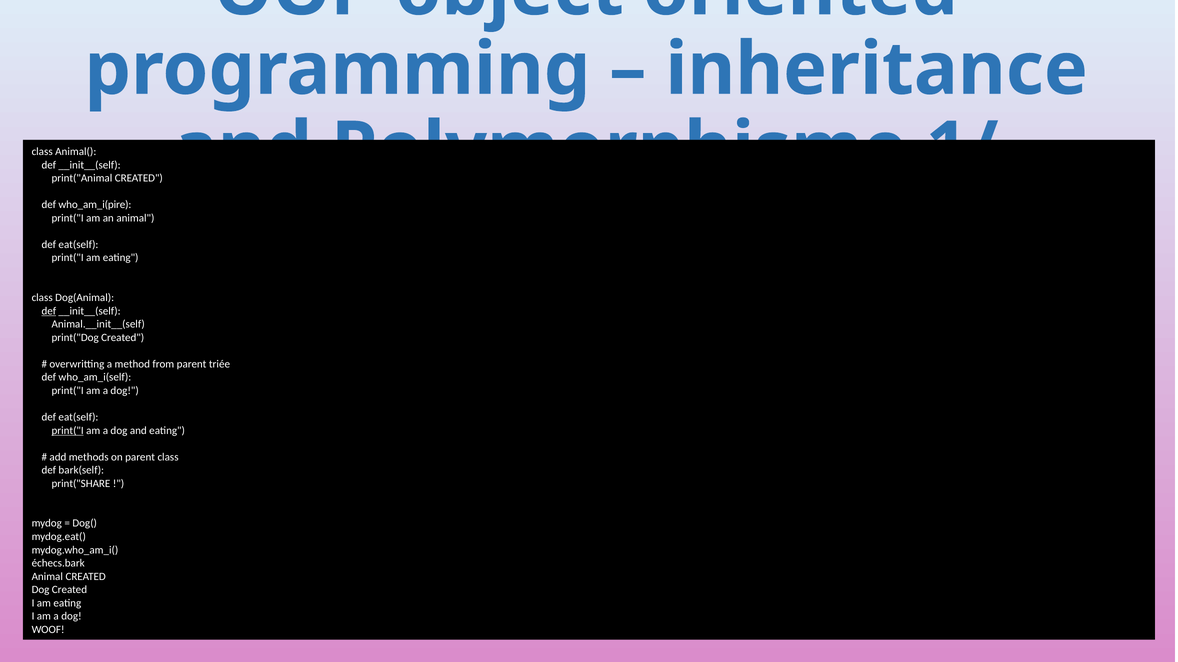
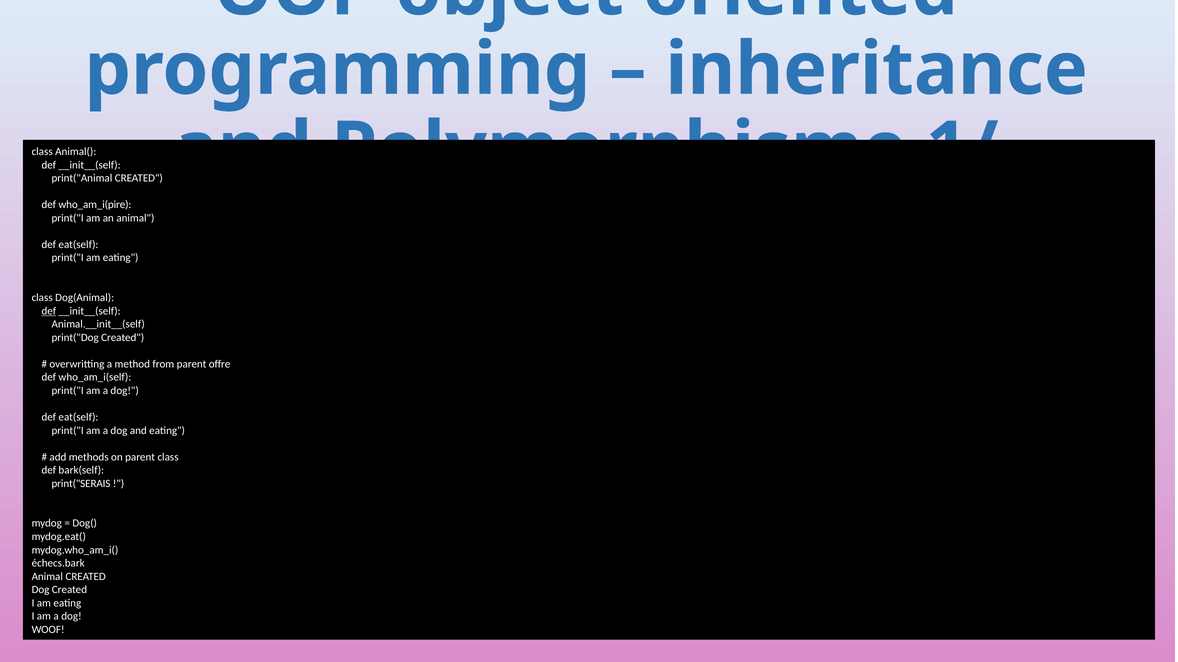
triée: triée -> offre (220, 364)
print("I underline: present -> none (68, 431)
print("SHARE: print("SHARE -> print("SERAIS (81, 484)
